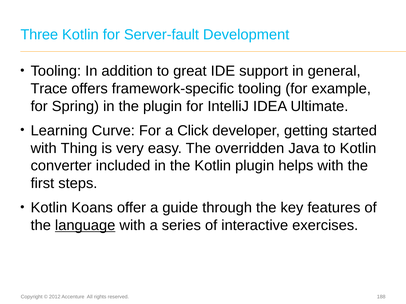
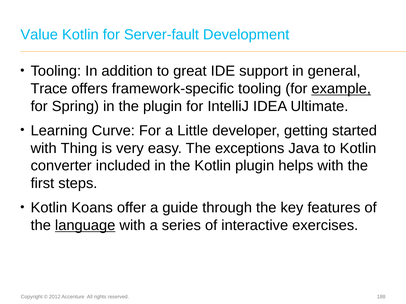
Three: Three -> Value (39, 35)
example underline: none -> present (341, 89)
Click: Click -> Little (193, 131)
overridden: overridden -> exceptions (250, 148)
